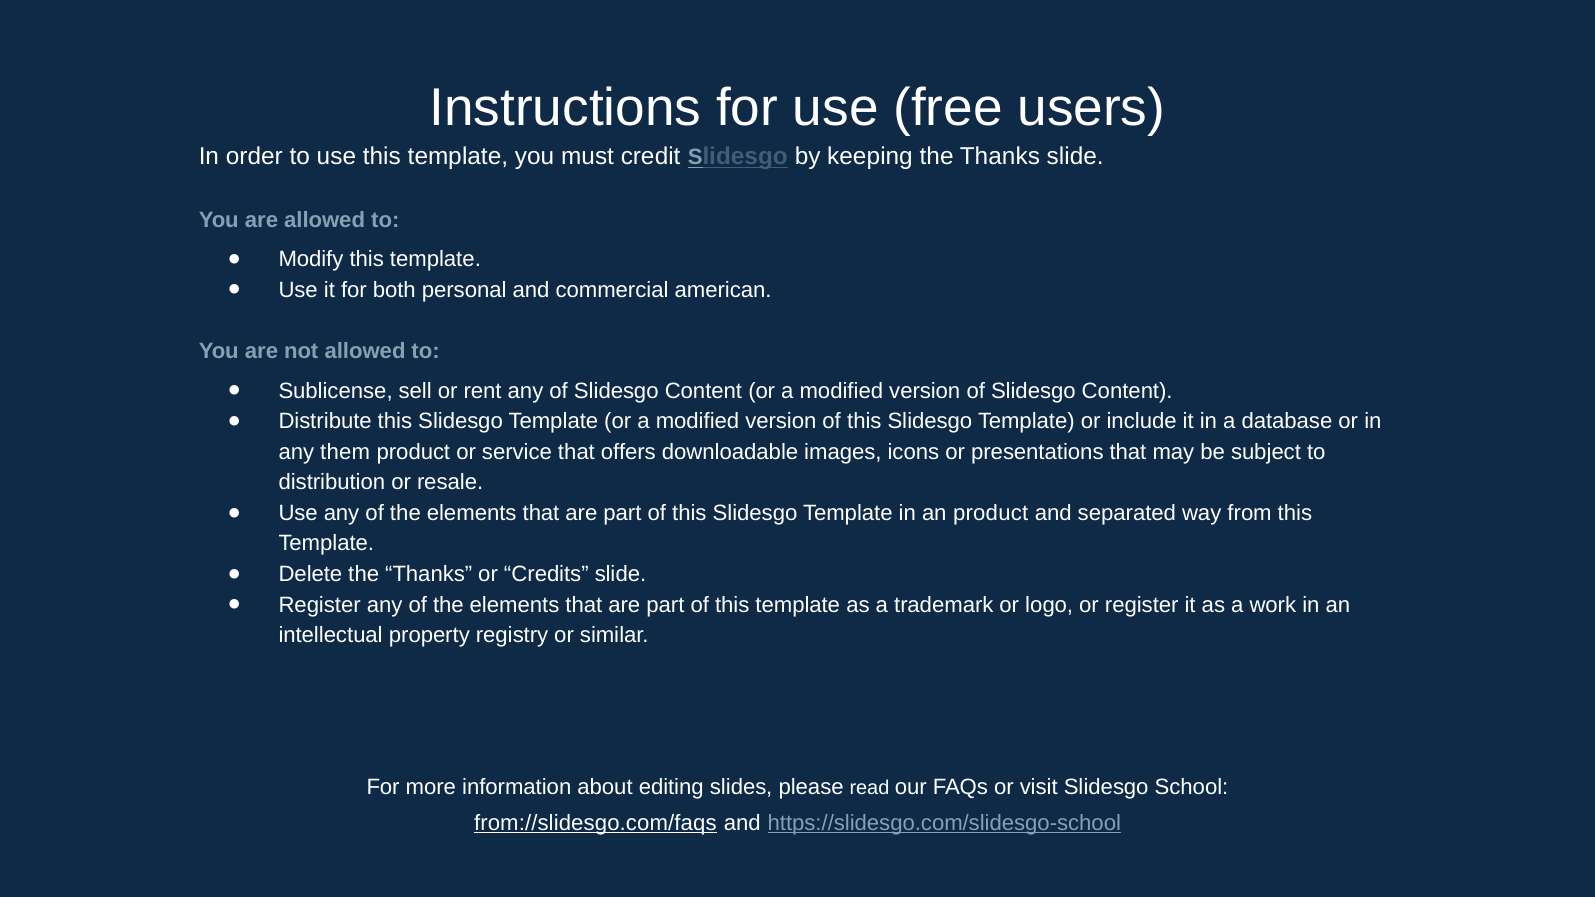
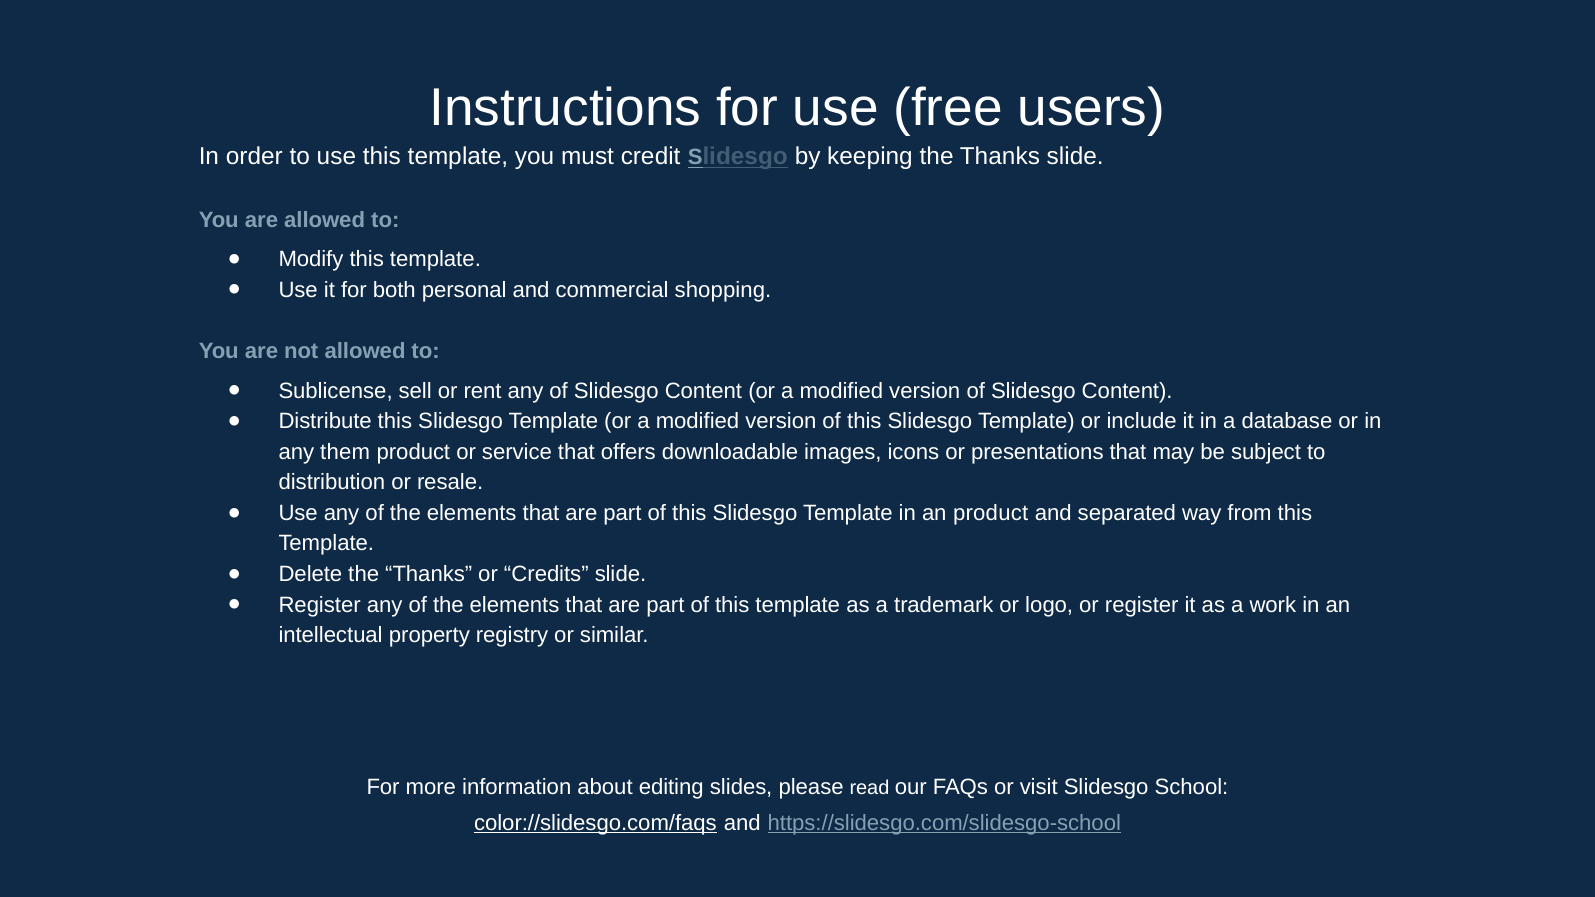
american: american -> shopping (723, 290)
from://slidesgo.com/faqs: from://slidesgo.com/faqs -> color://slidesgo.com/faqs (595, 823)
